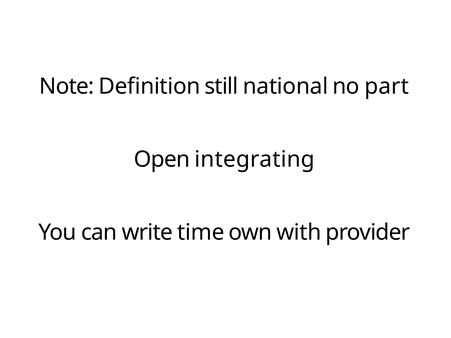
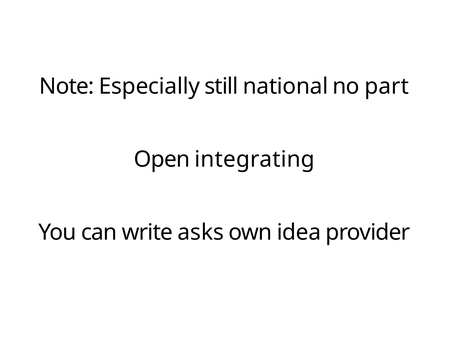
Definition: Definition -> Especially (149, 87)
time: time -> asks (201, 233)
with: with -> idea (299, 233)
